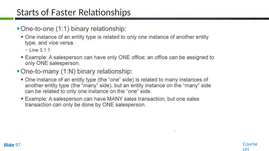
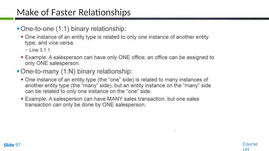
Starts: Starts -> Make (28, 12)
